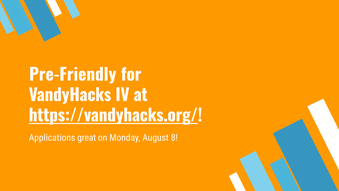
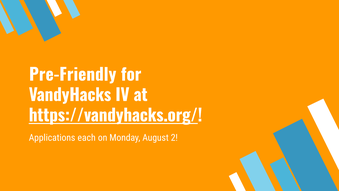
great: great -> each (87, 138)
8: 8 -> 2 (174, 138)
